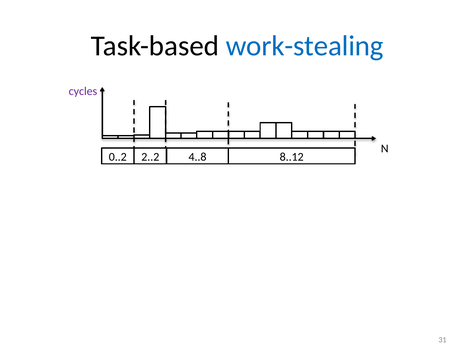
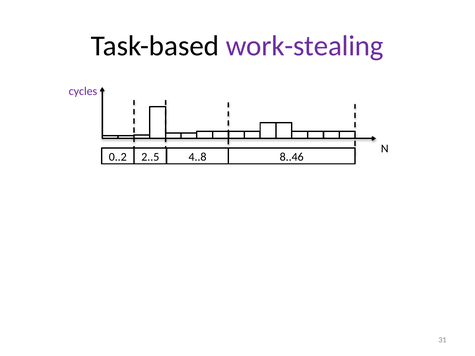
work-stealing colour: blue -> purple (305, 46)
2..2: 2..2 -> 2..5 (150, 157)
8..12: 8..12 -> 8..46 (292, 157)
